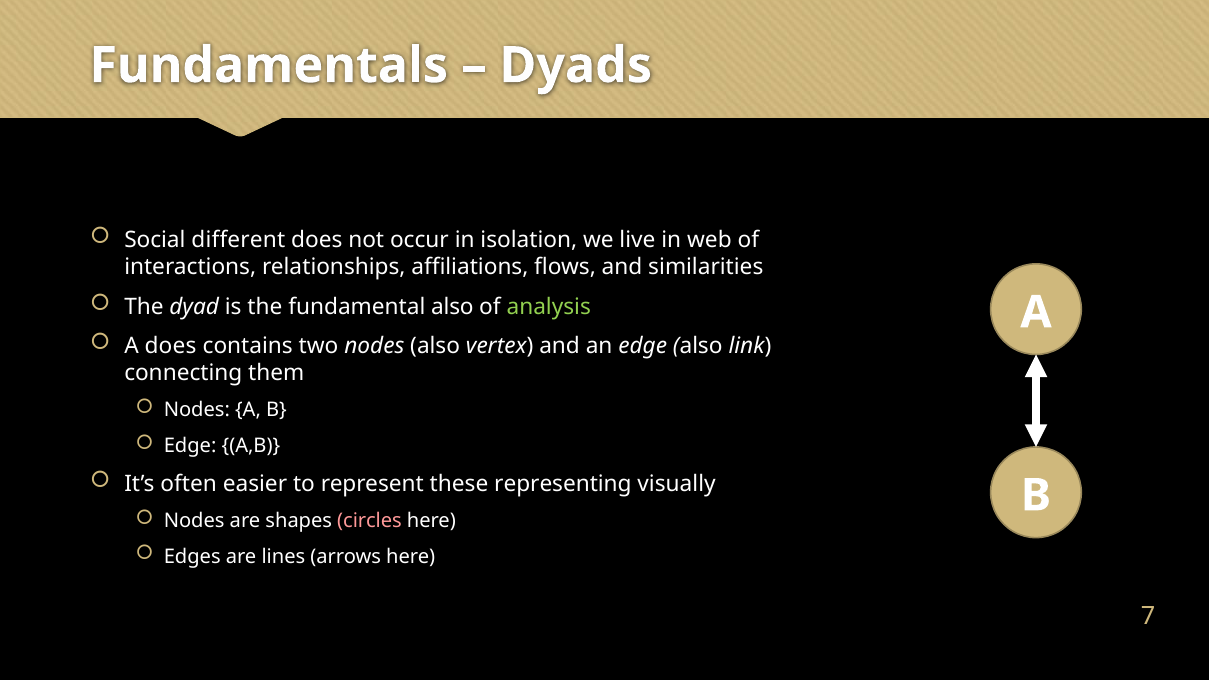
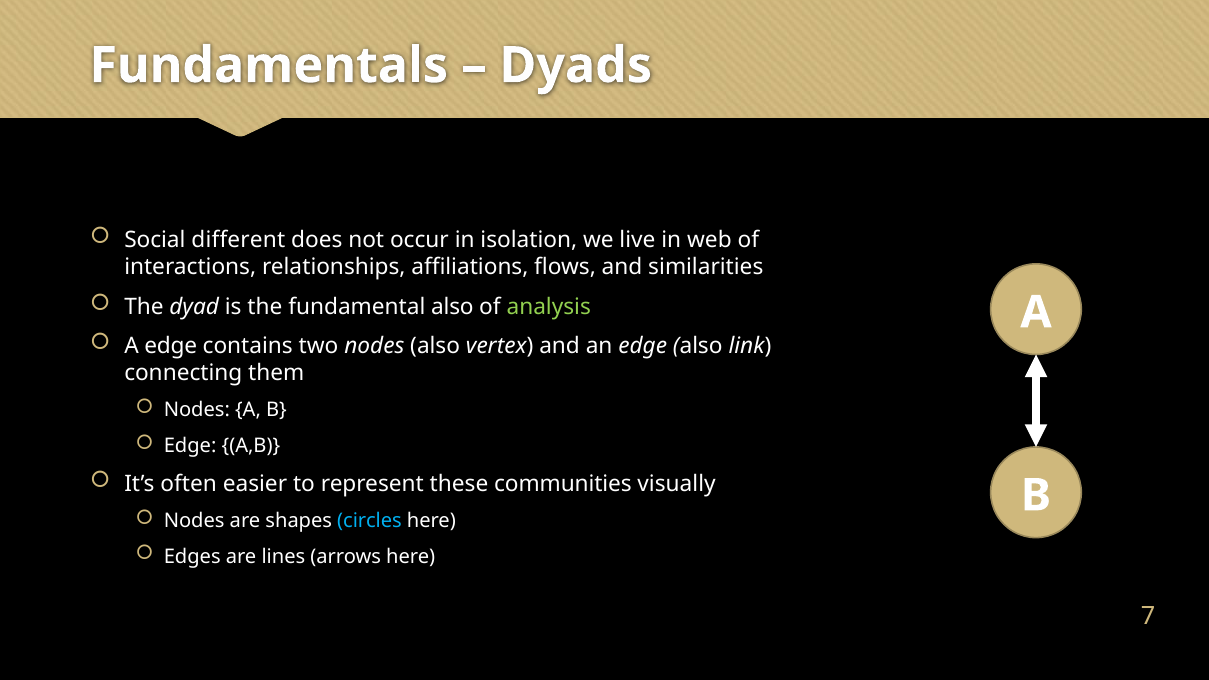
A does: does -> edge (171, 346)
representing: representing -> communities (563, 484)
circles colour: pink -> light blue (369, 521)
